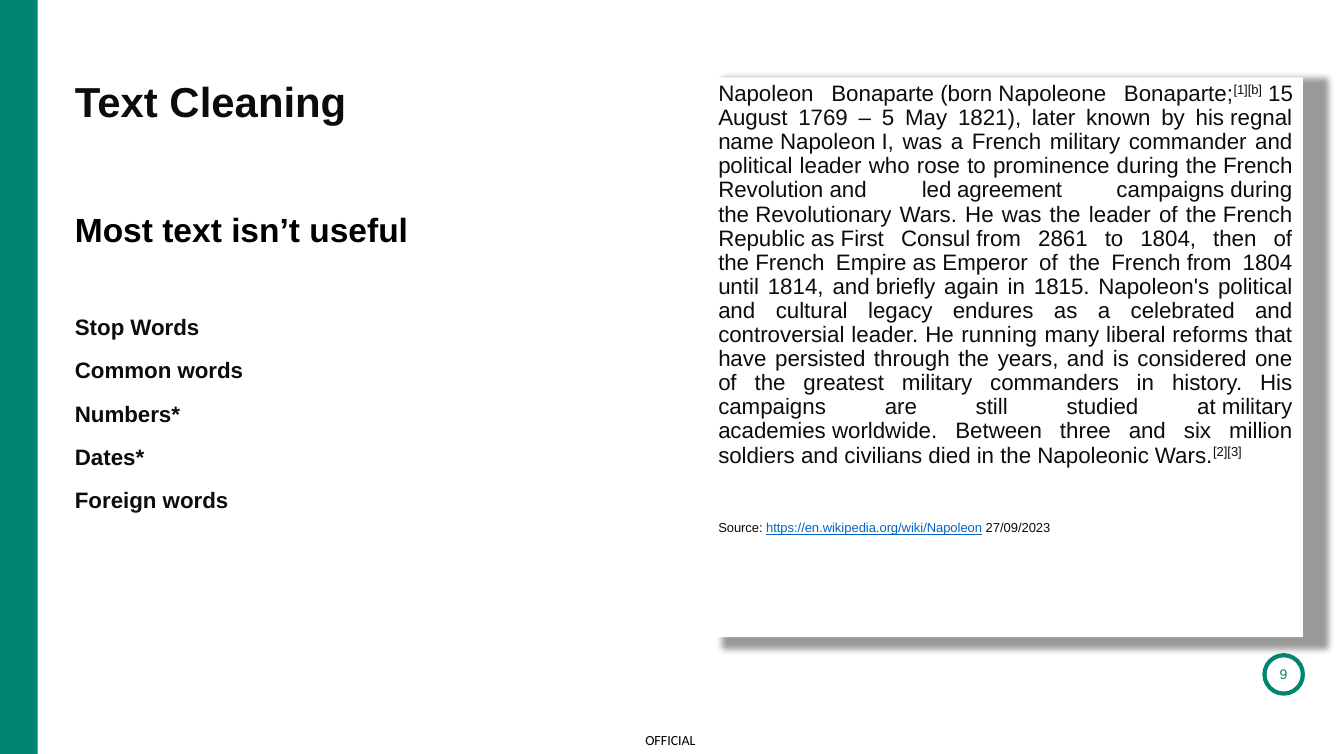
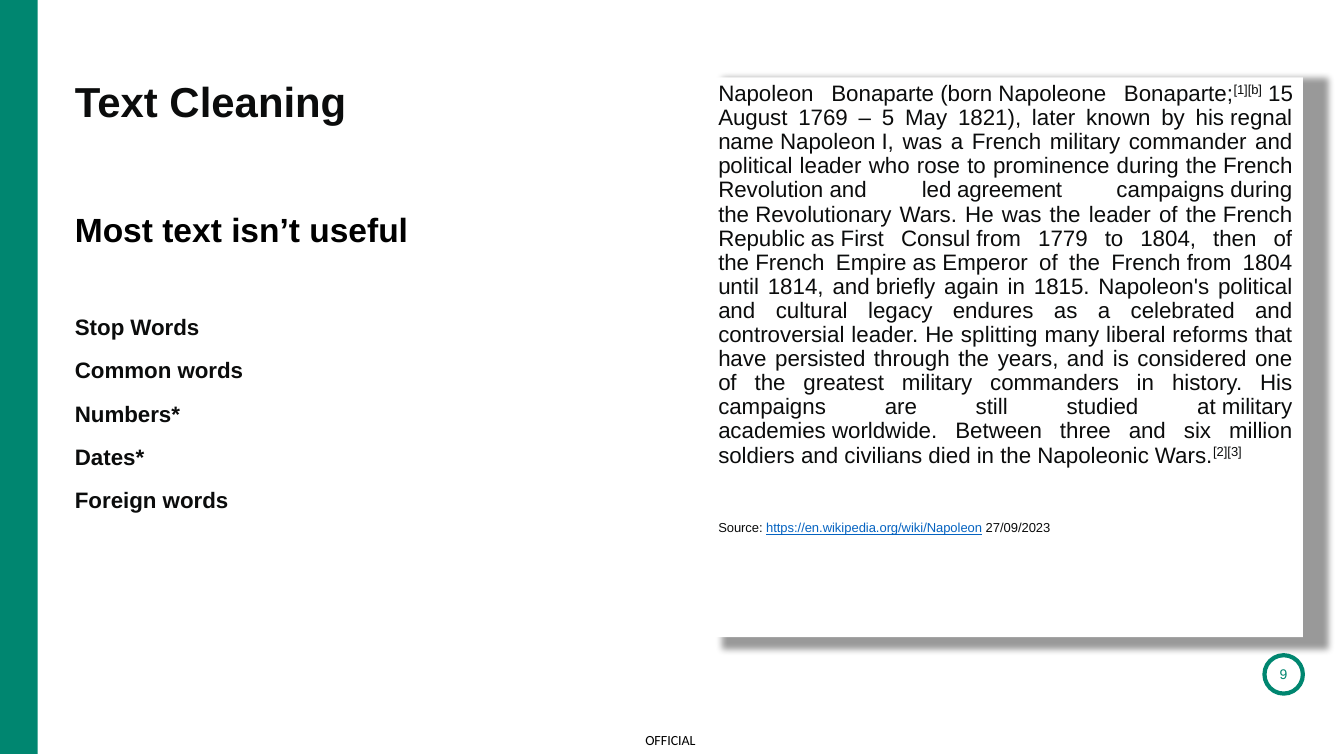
2861: 2861 -> 1779 (1063, 239)
running: running -> splitting (999, 335)
